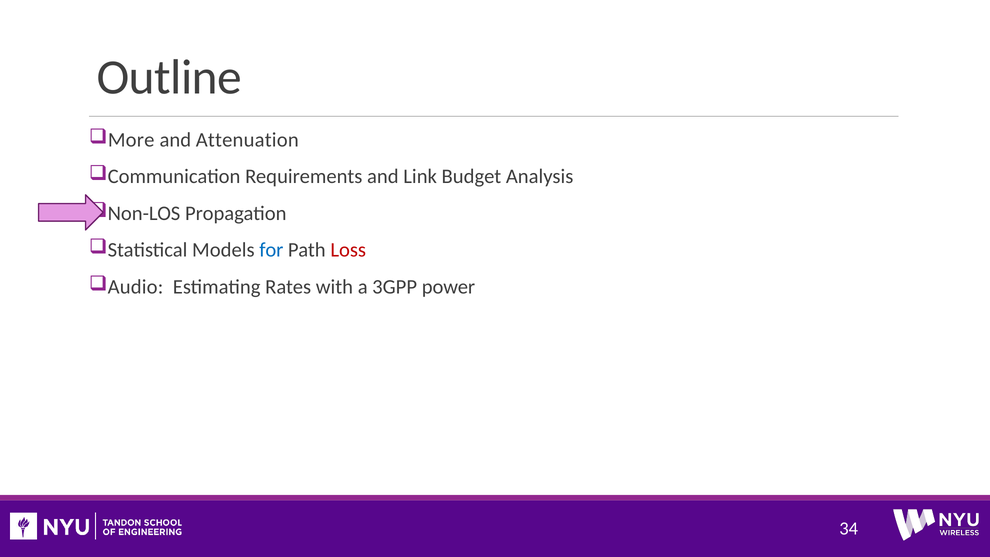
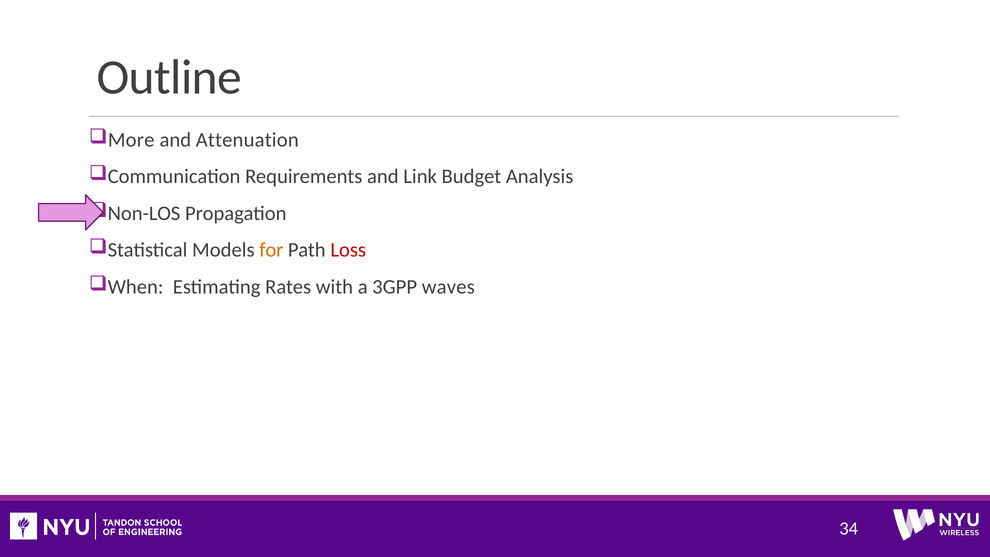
for colour: blue -> orange (271, 250)
Audio: Audio -> When (136, 287)
power: power -> waves (448, 287)
